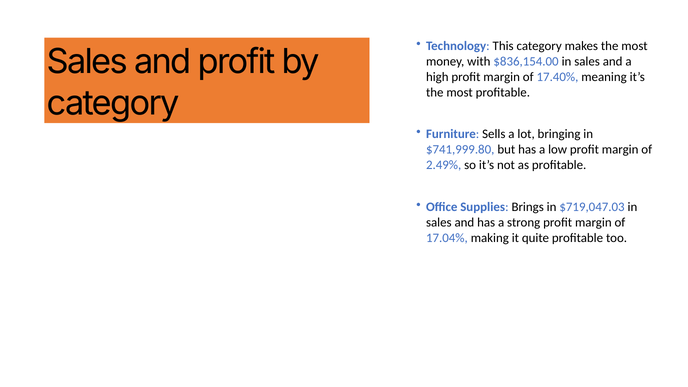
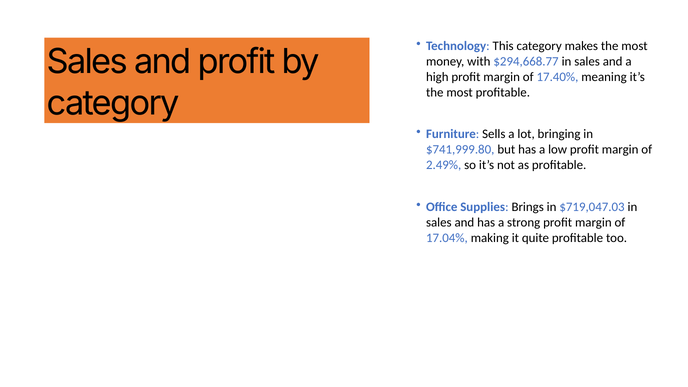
$836,154.00: $836,154.00 -> $294,668.77 (526, 61)
